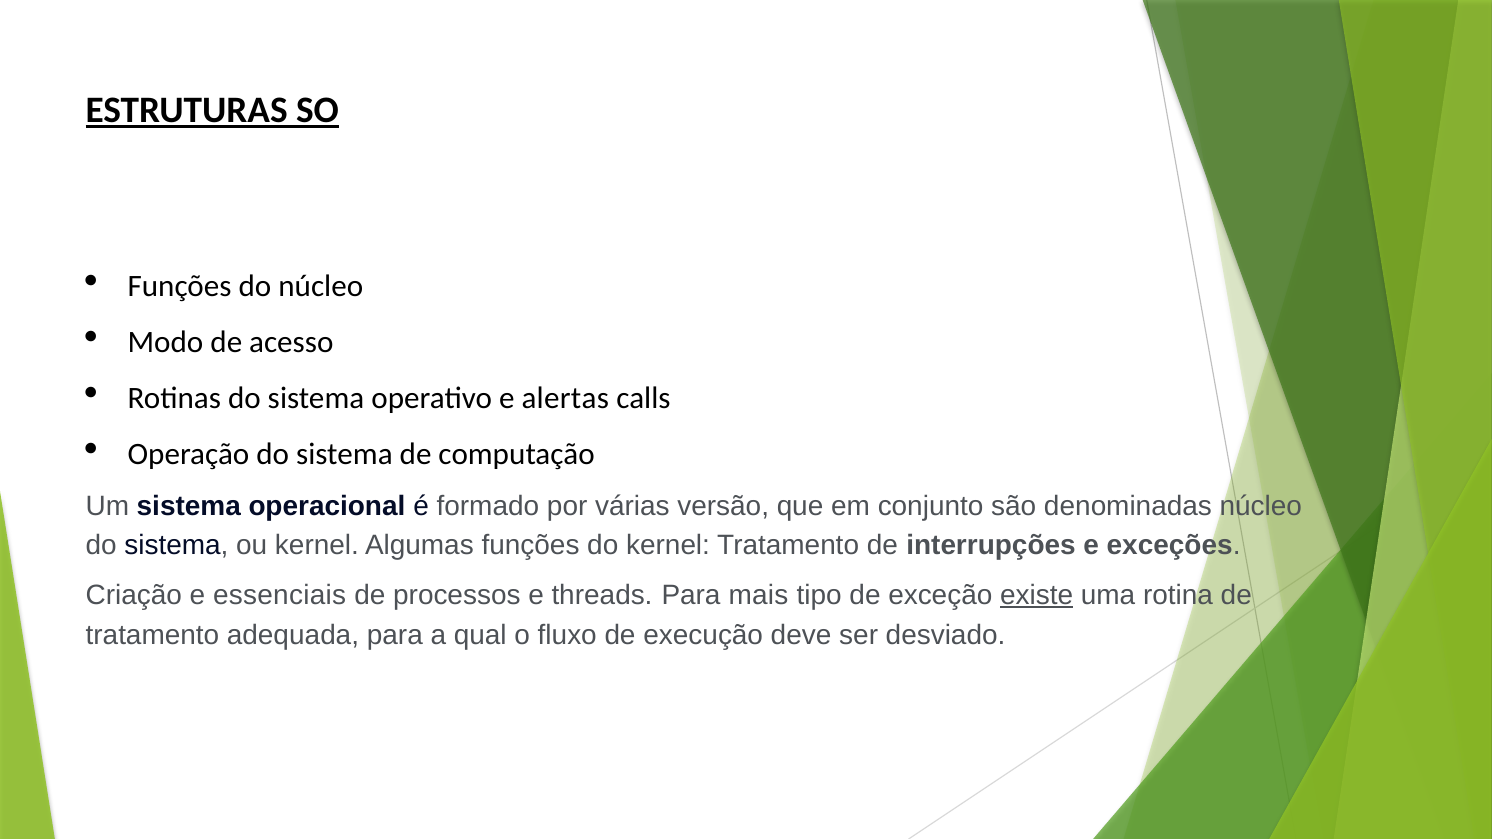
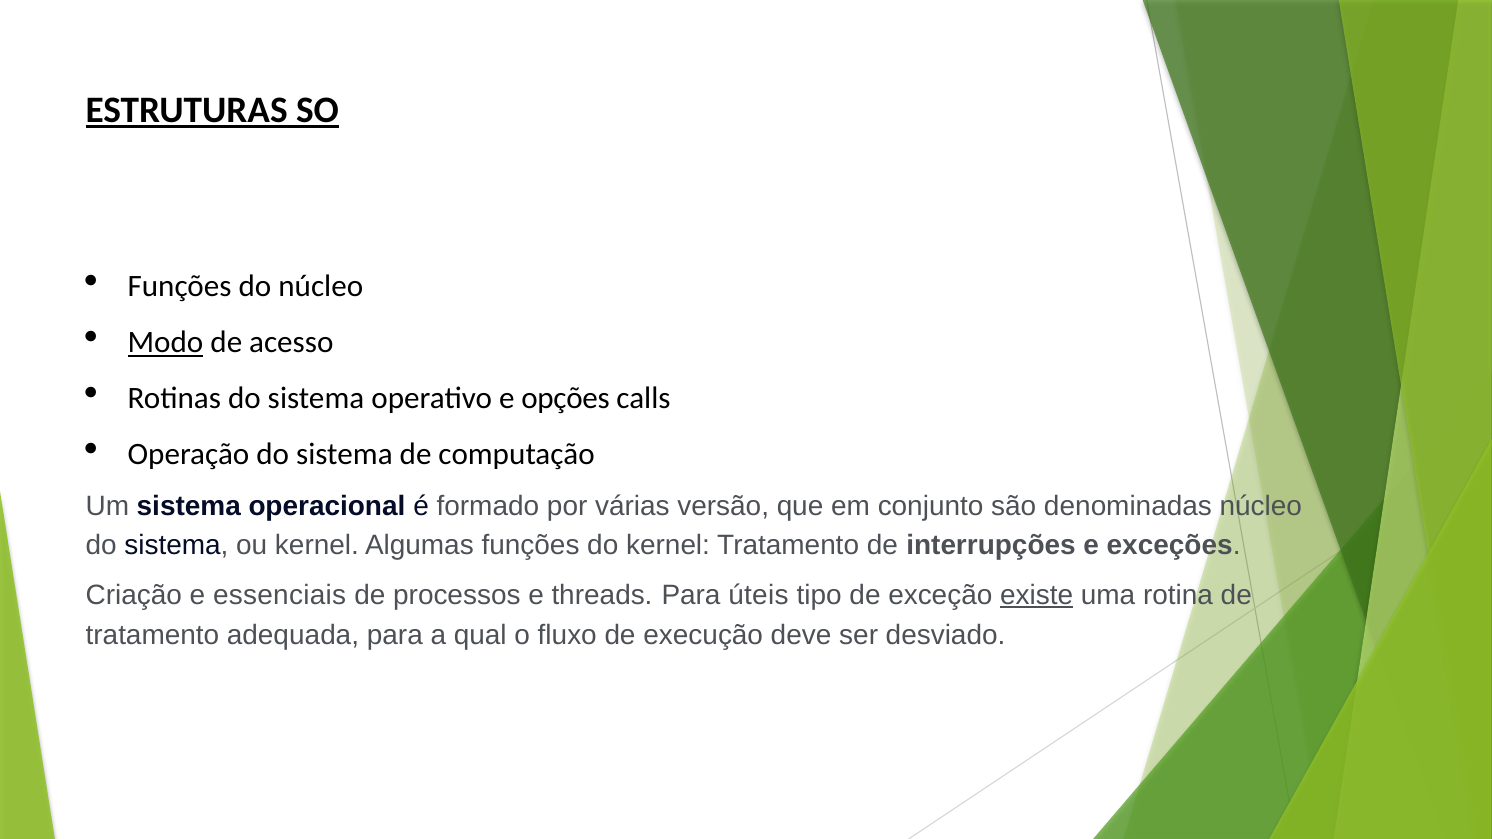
Modo underline: none -> present (165, 342)
alertas: alertas -> opções (566, 398)
mais: mais -> úteis (758, 595)
